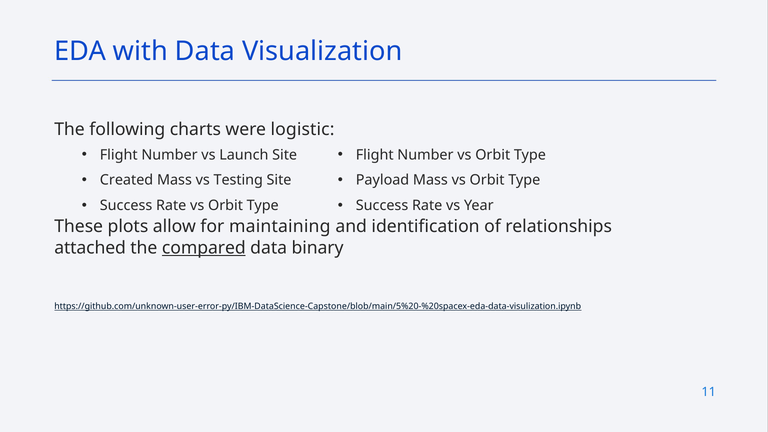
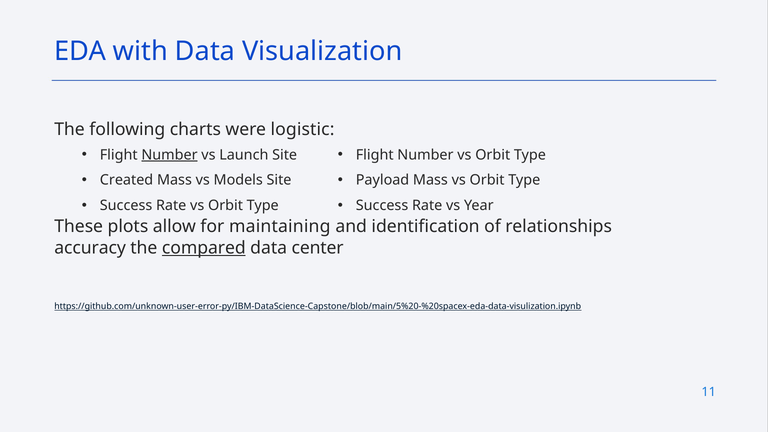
Number underline: none -> present (169, 155)
Testing: Testing -> Models (238, 180)
attached: attached -> accuracy (90, 248)
binary: binary -> center (318, 248)
